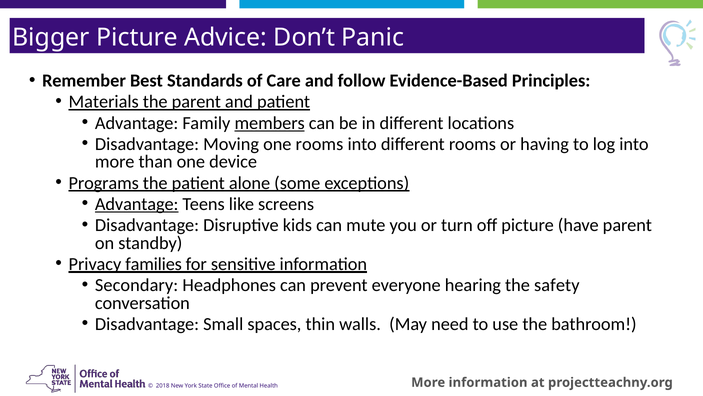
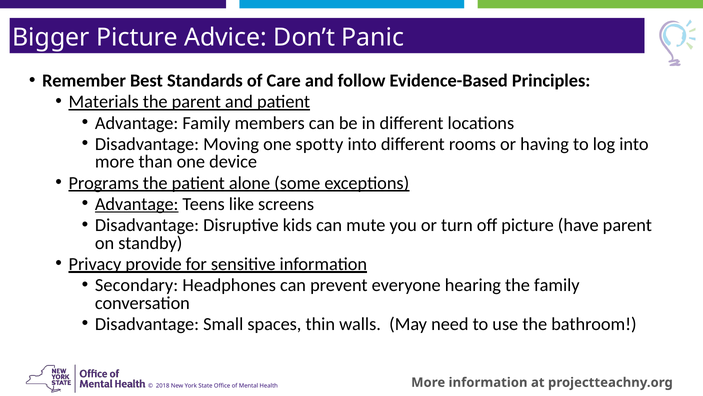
members underline: present -> none (270, 123)
one rooms: rooms -> spotty (319, 144)
families: families -> provide (154, 264)
the safety: safety -> family (557, 285)
